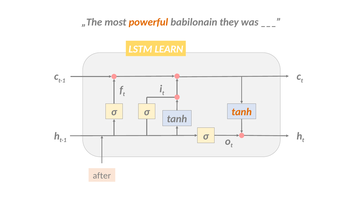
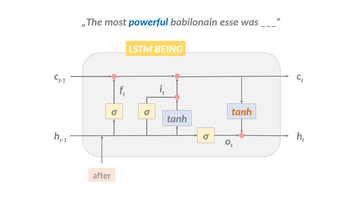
powerful colour: orange -> blue (148, 22)
they: they -> esse (229, 22)
LEARN: LEARN -> BEING (169, 49)
